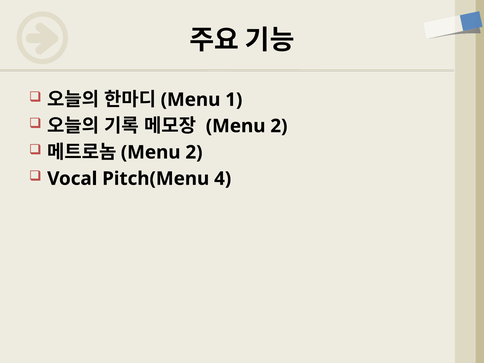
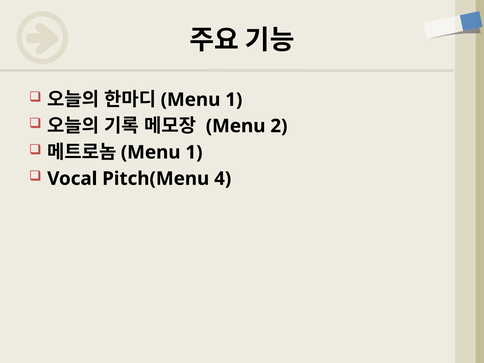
2: 2 -> 1 (194, 152)
